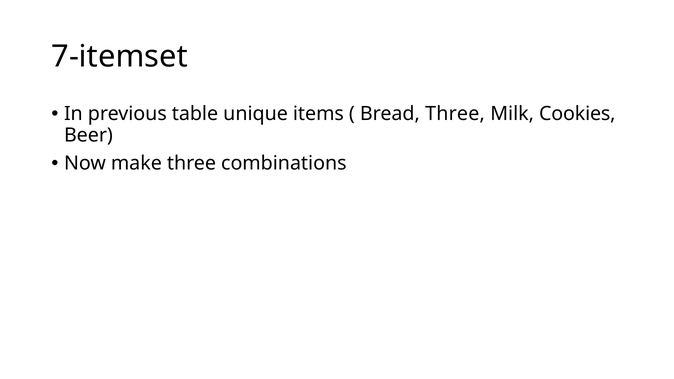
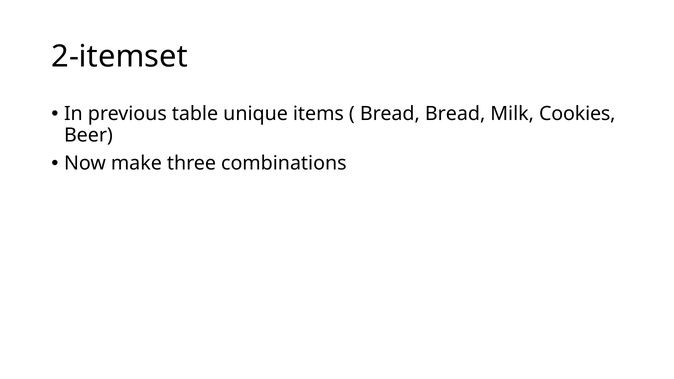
7-itemset: 7-itemset -> 2-itemset (120, 57)
Bread Three: Three -> Bread (455, 114)
